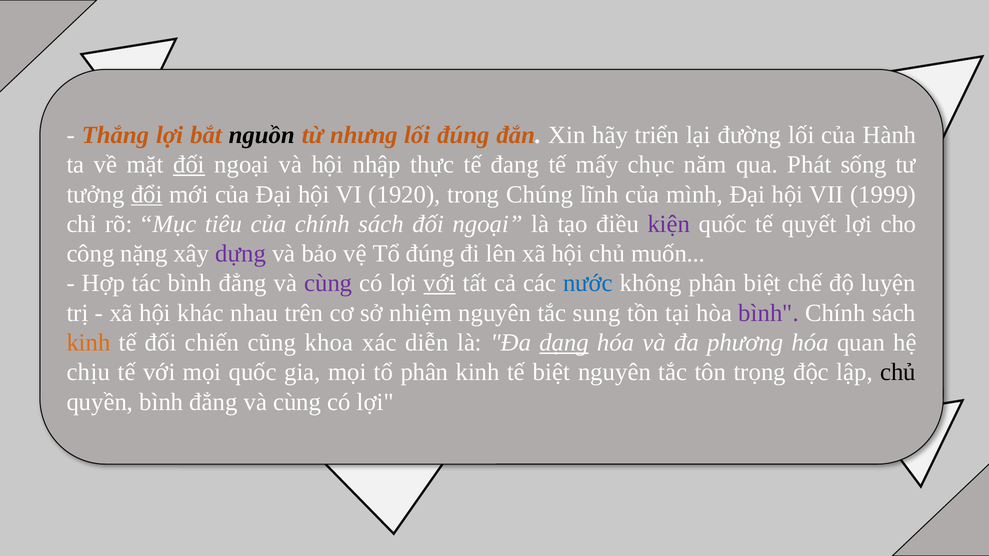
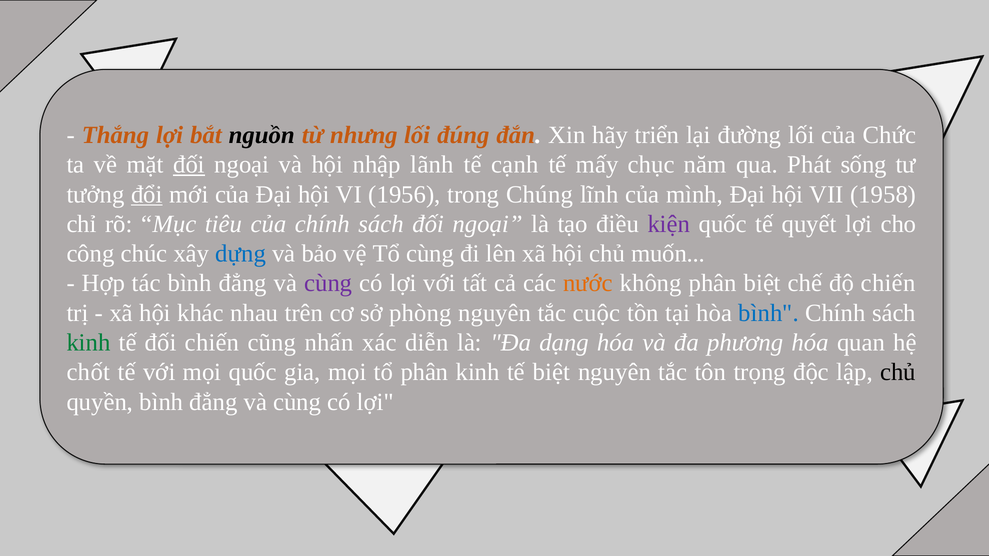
Hành: Hành -> Chức (890, 135)
thực: thực -> lãnh (432, 165)
đang: đang -> cạnh (515, 165)
1920: 1920 -> 1956 (405, 194)
1999: 1999 -> 1958 (883, 194)
nặng: nặng -> chúc (144, 254)
dựng colour: purple -> blue (241, 254)
Tổ đúng: đúng -> cùng (430, 254)
với underline: present -> none (440, 283)
nước colour: blue -> orange (588, 283)
độ luyện: luyện -> chiến (888, 283)
nhiệm: nhiệm -> phòng (420, 313)
sung: sung -> cuộc (597, 313)
bình colour: purple -> blue (769, 313)
kinh colour: orange -> green (88, 343)
khoa: khoa -> nhấn (329, 343)
dạng underline: present -> none (564, 343)
chịu: chịu -> chốt (88, 372)
